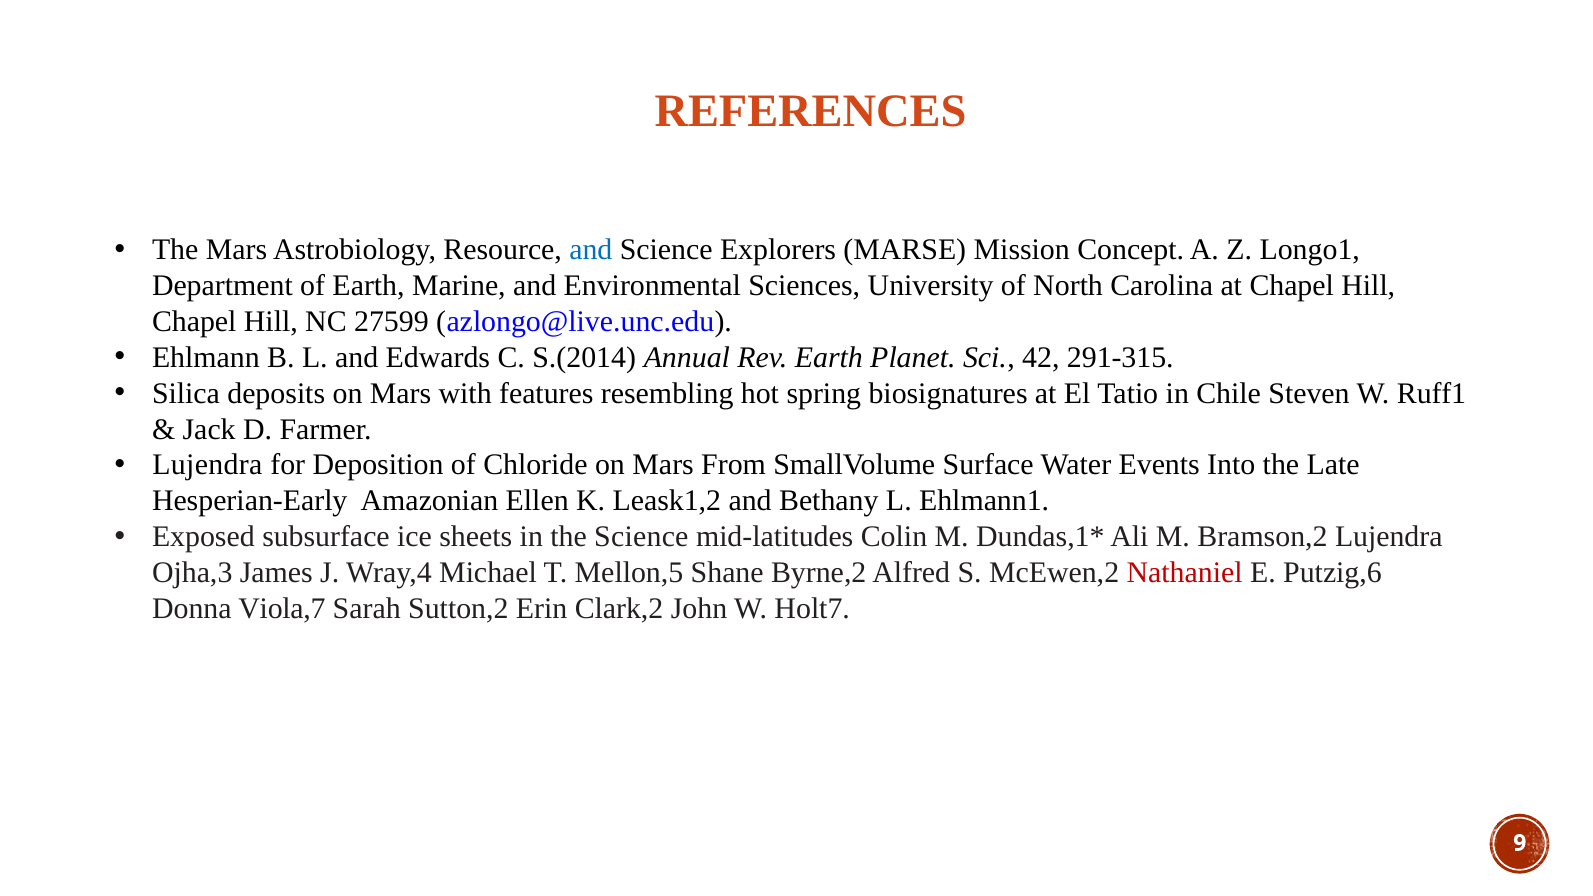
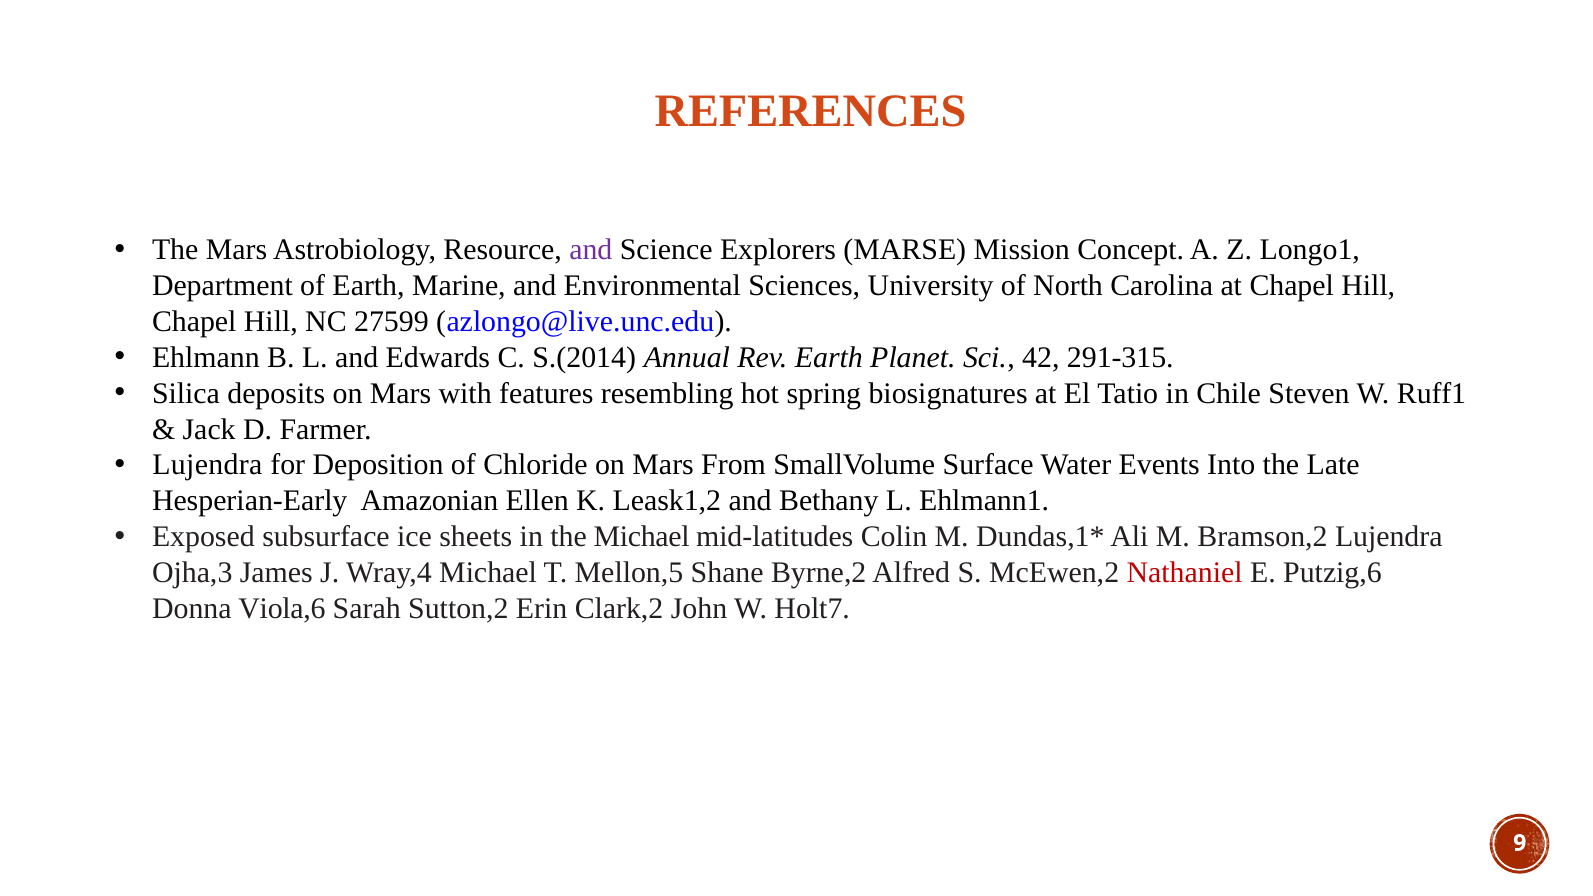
and colour: blue -> purple (591, 250)
the Science: Science -> Michael (642, 537)
Viola,7: Viola,7 -> Viola,6 (282, 609)
